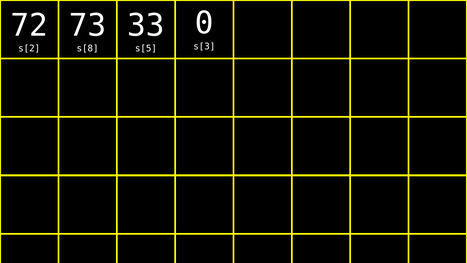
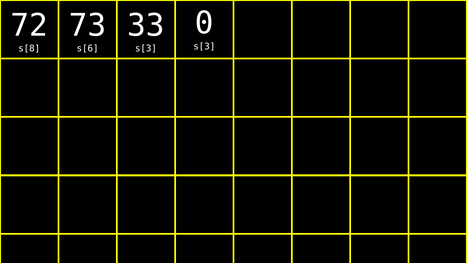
s[2: s[2 -> s[8 (29, 49)
s[8: s[8 -> s[6 (88, 49)
s[5: s[5 -> s[3 (146, 49)
